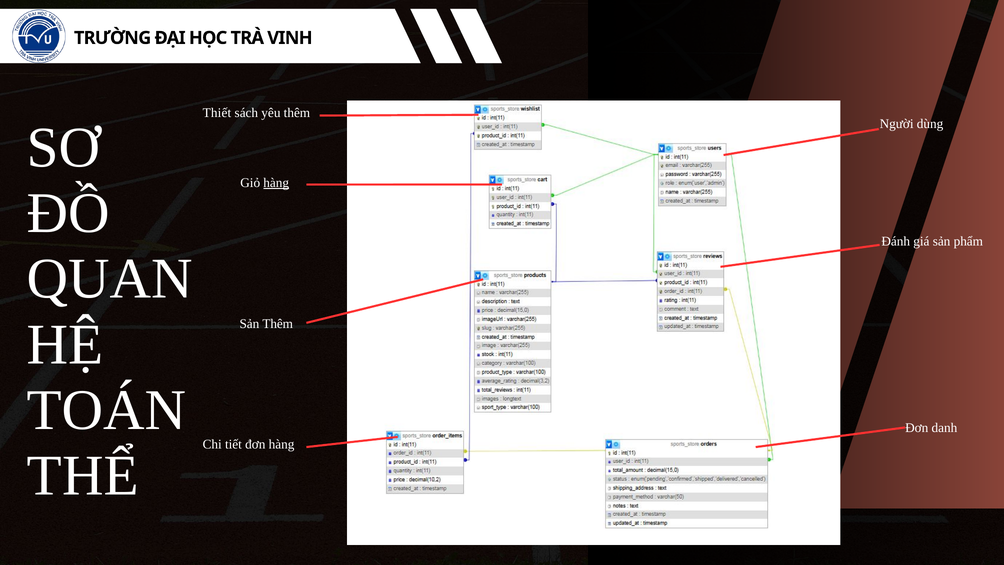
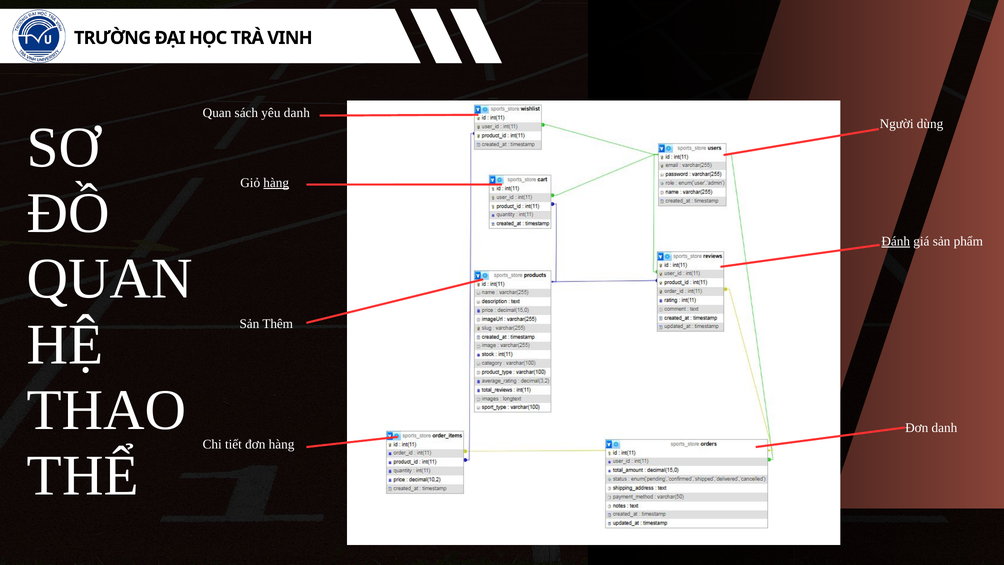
Thiết: Thiết -> Quan (217, 113)
yêu thêm: thêm -> danh (297, 113)
Đánh underline: none -> present (896, 241)
TOÁN: TOÁN -> THAO (107, 410)
